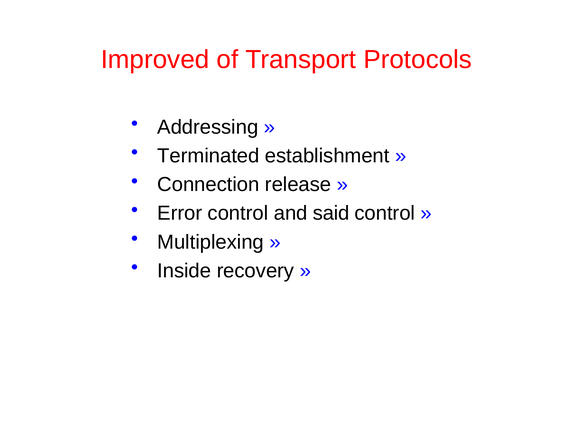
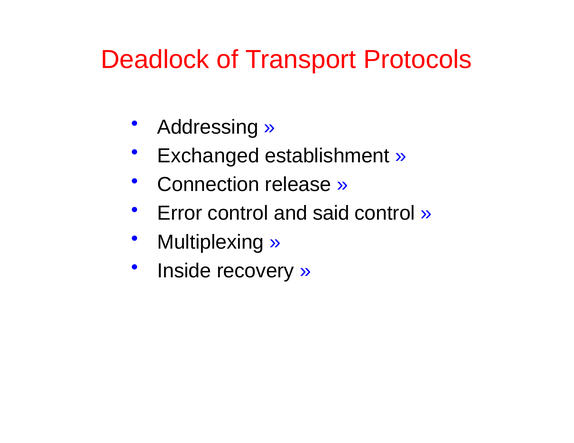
Improved: Improved -> Deadlock (155, 60)
Terminated: Terminated -> Exchanged (208, 156)
